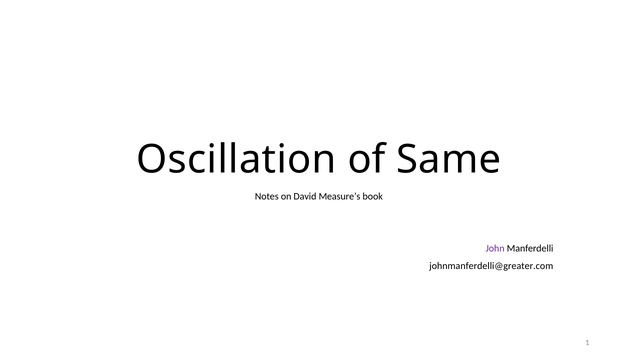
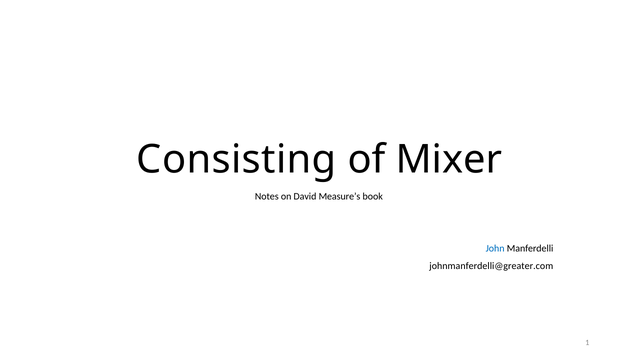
Oscillation: Oscillation -> Consisting (236, 159)
Same: Same -> Mixer (449, 159)
John colour: purple -> blue (495, 248)
